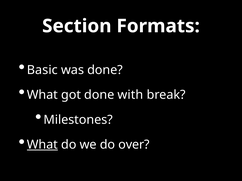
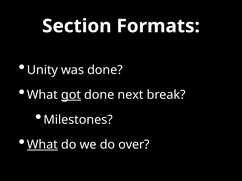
Basic: Basic -> Unity (42, 70)
got underline: none -> present (71, 95)
with: with -> next (130, 95)
